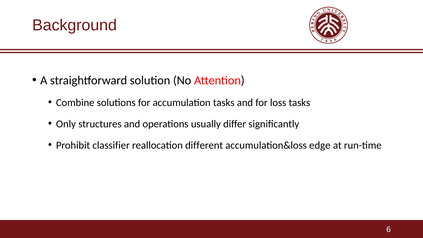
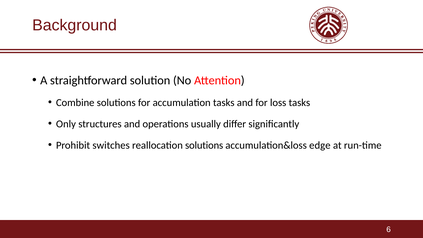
classifier: classifier -> switches (111, 145)
reallocation different: different -> solutions (204, 145)
